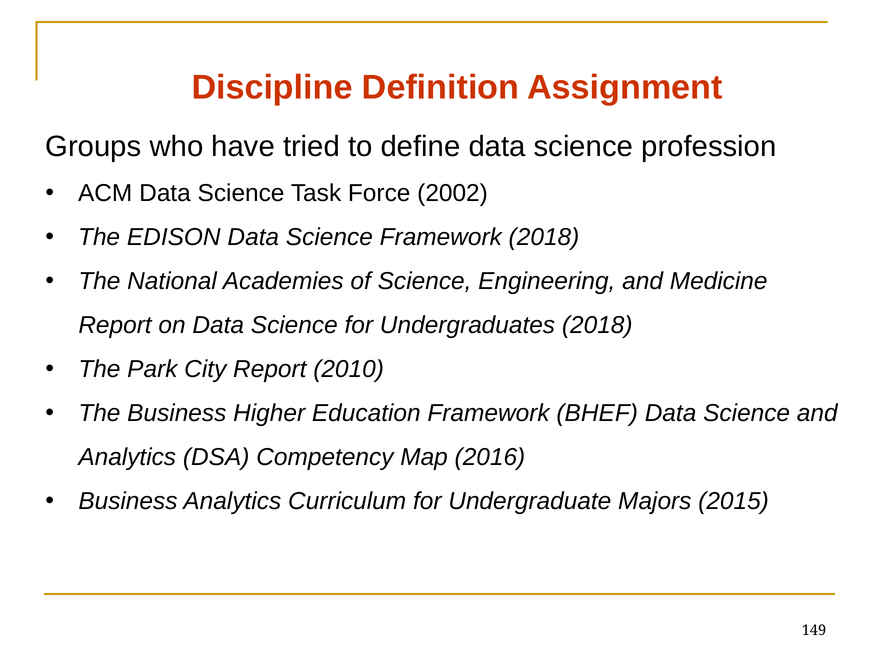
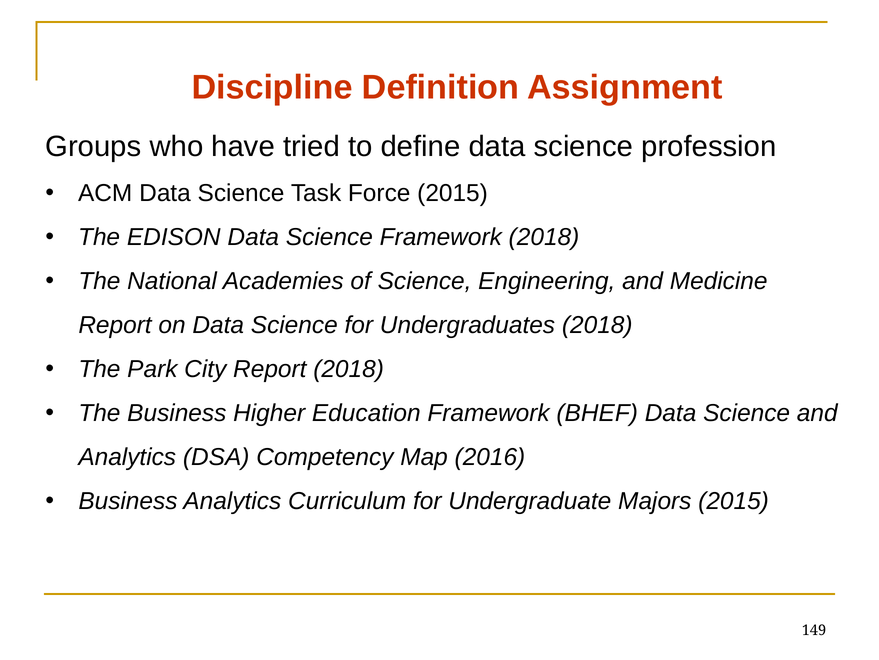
Force 2002: 2002 -> 2015 (453, 193)
Report 2010: 2010 -> 2018 (349, 369)
